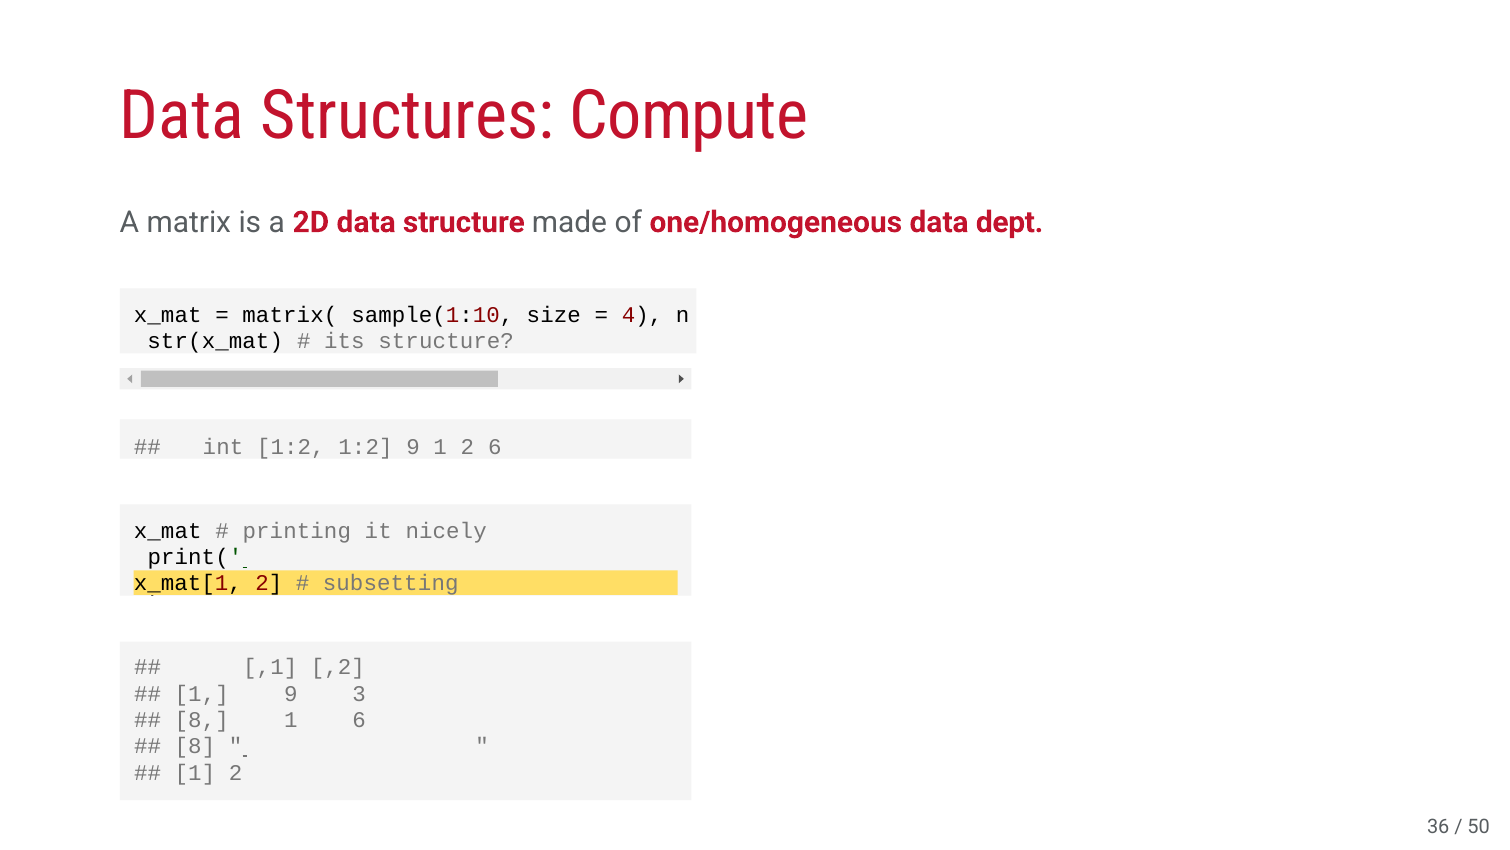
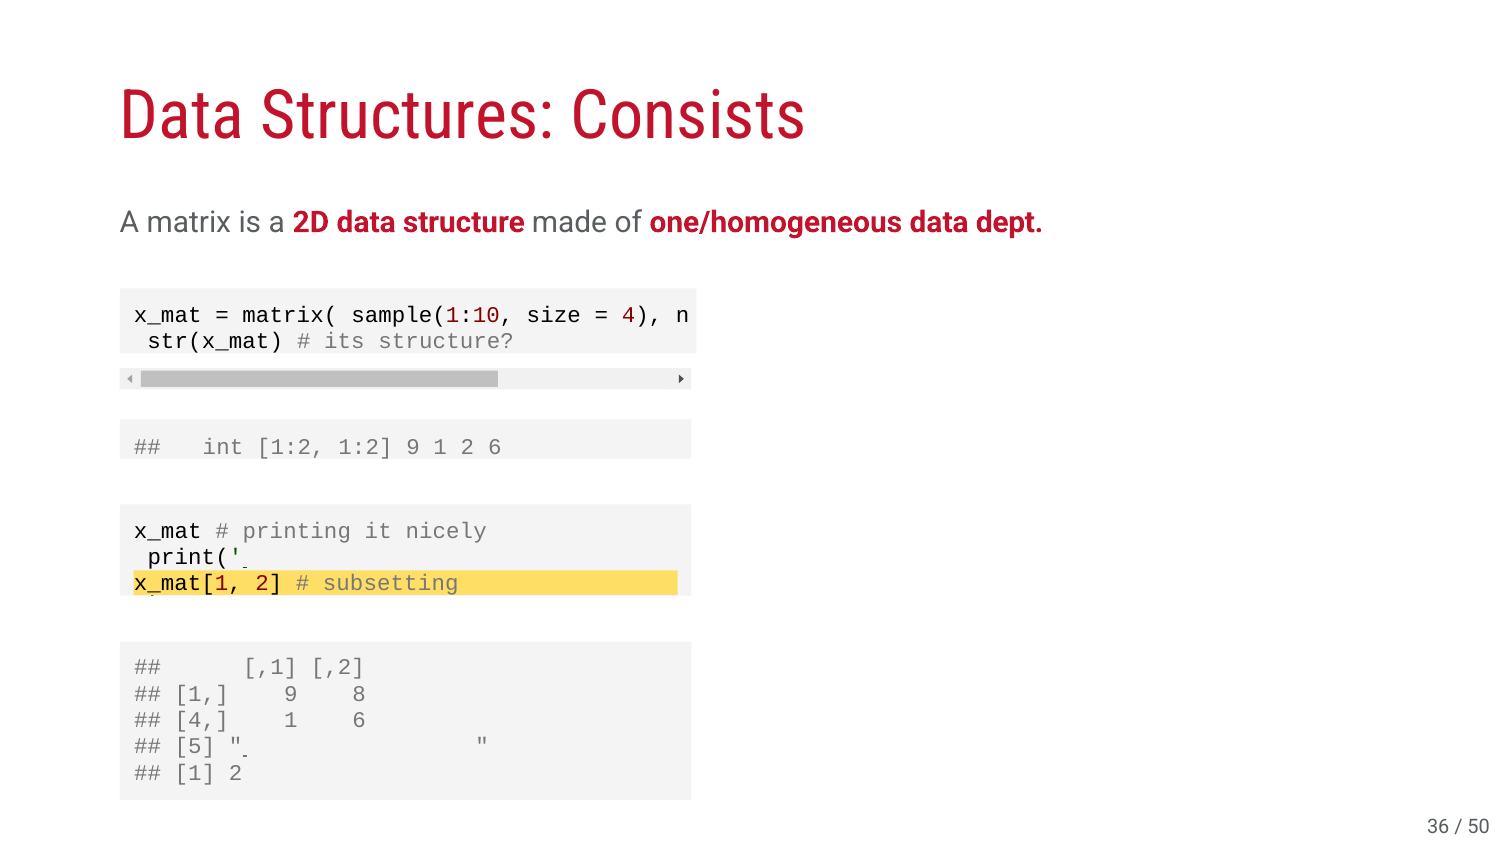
Compute: Compute -> Consists (689, 116)
3: 3 -> 8 (359, 694)
8: 8 -> 4 (202, 720)
8: 8 -> 5 (195, 746)
